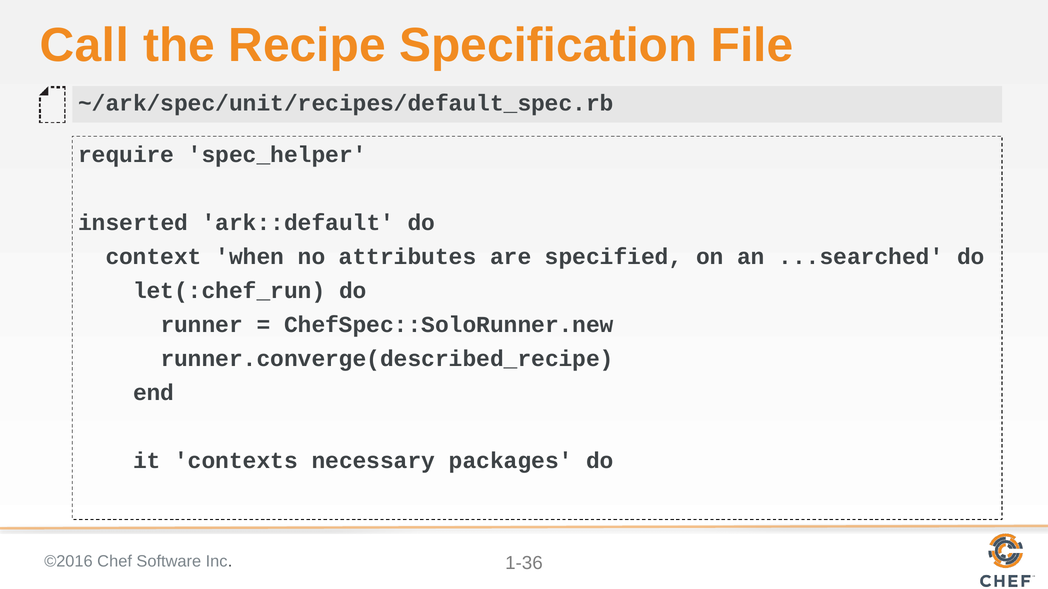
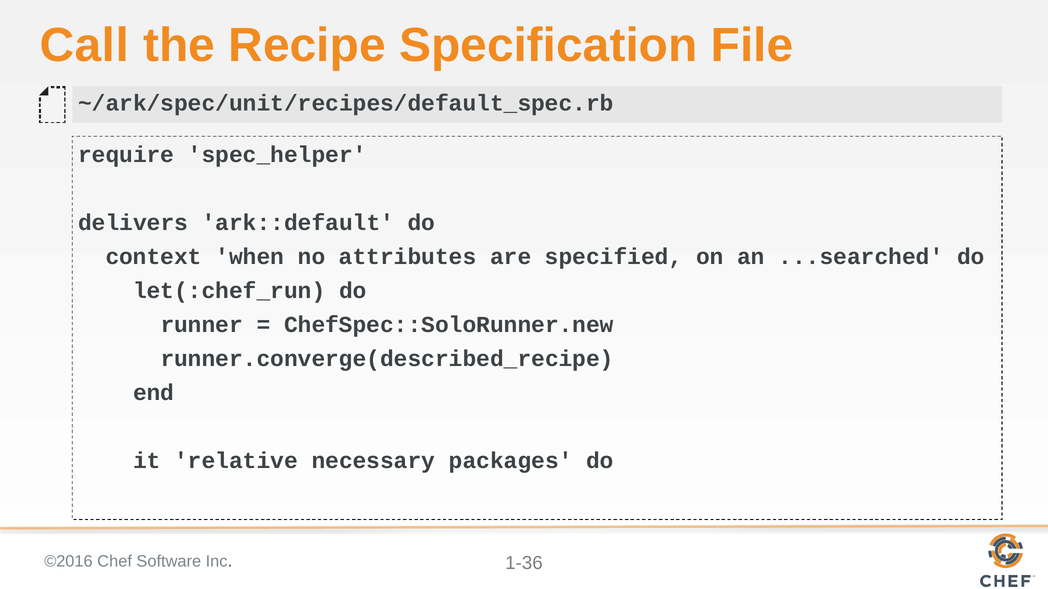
inserted: inserted -> delivers (133, 223)
contexts: contexts -> relative (236, 461)
